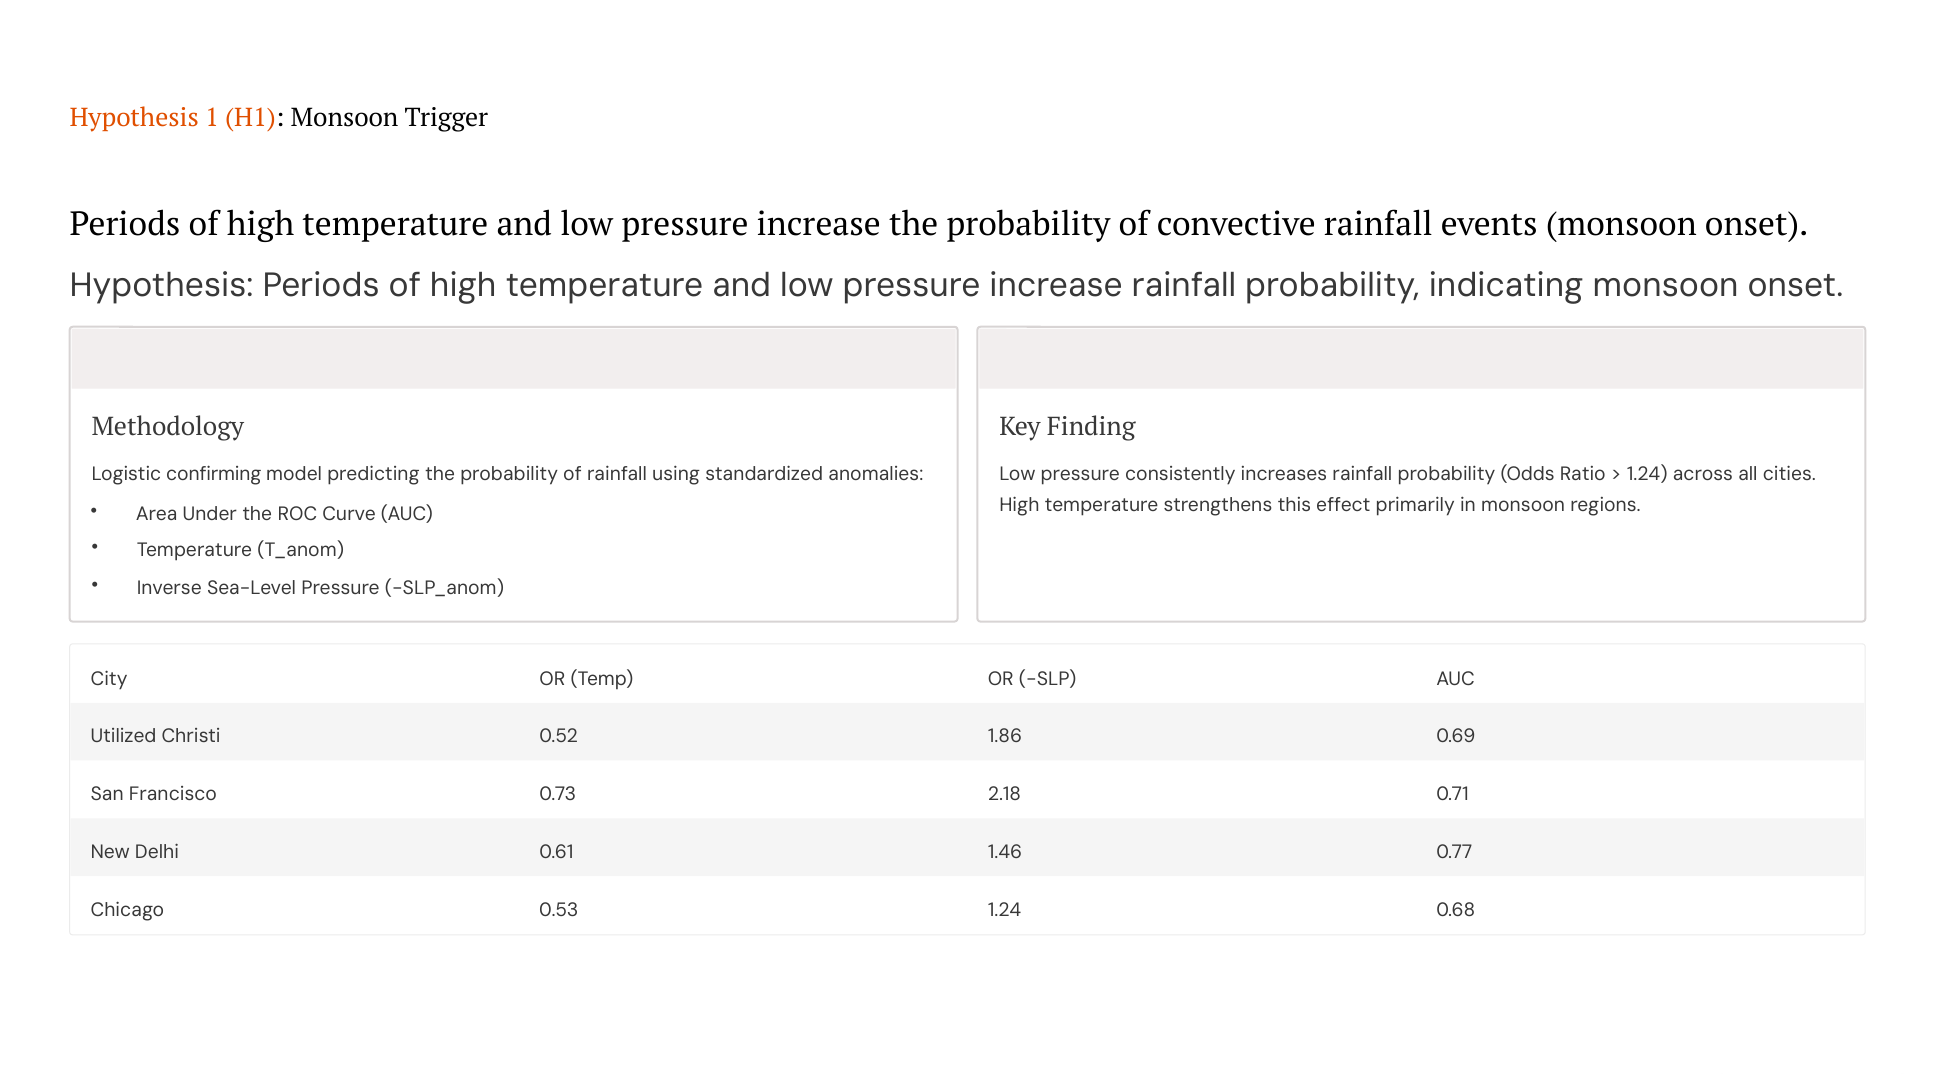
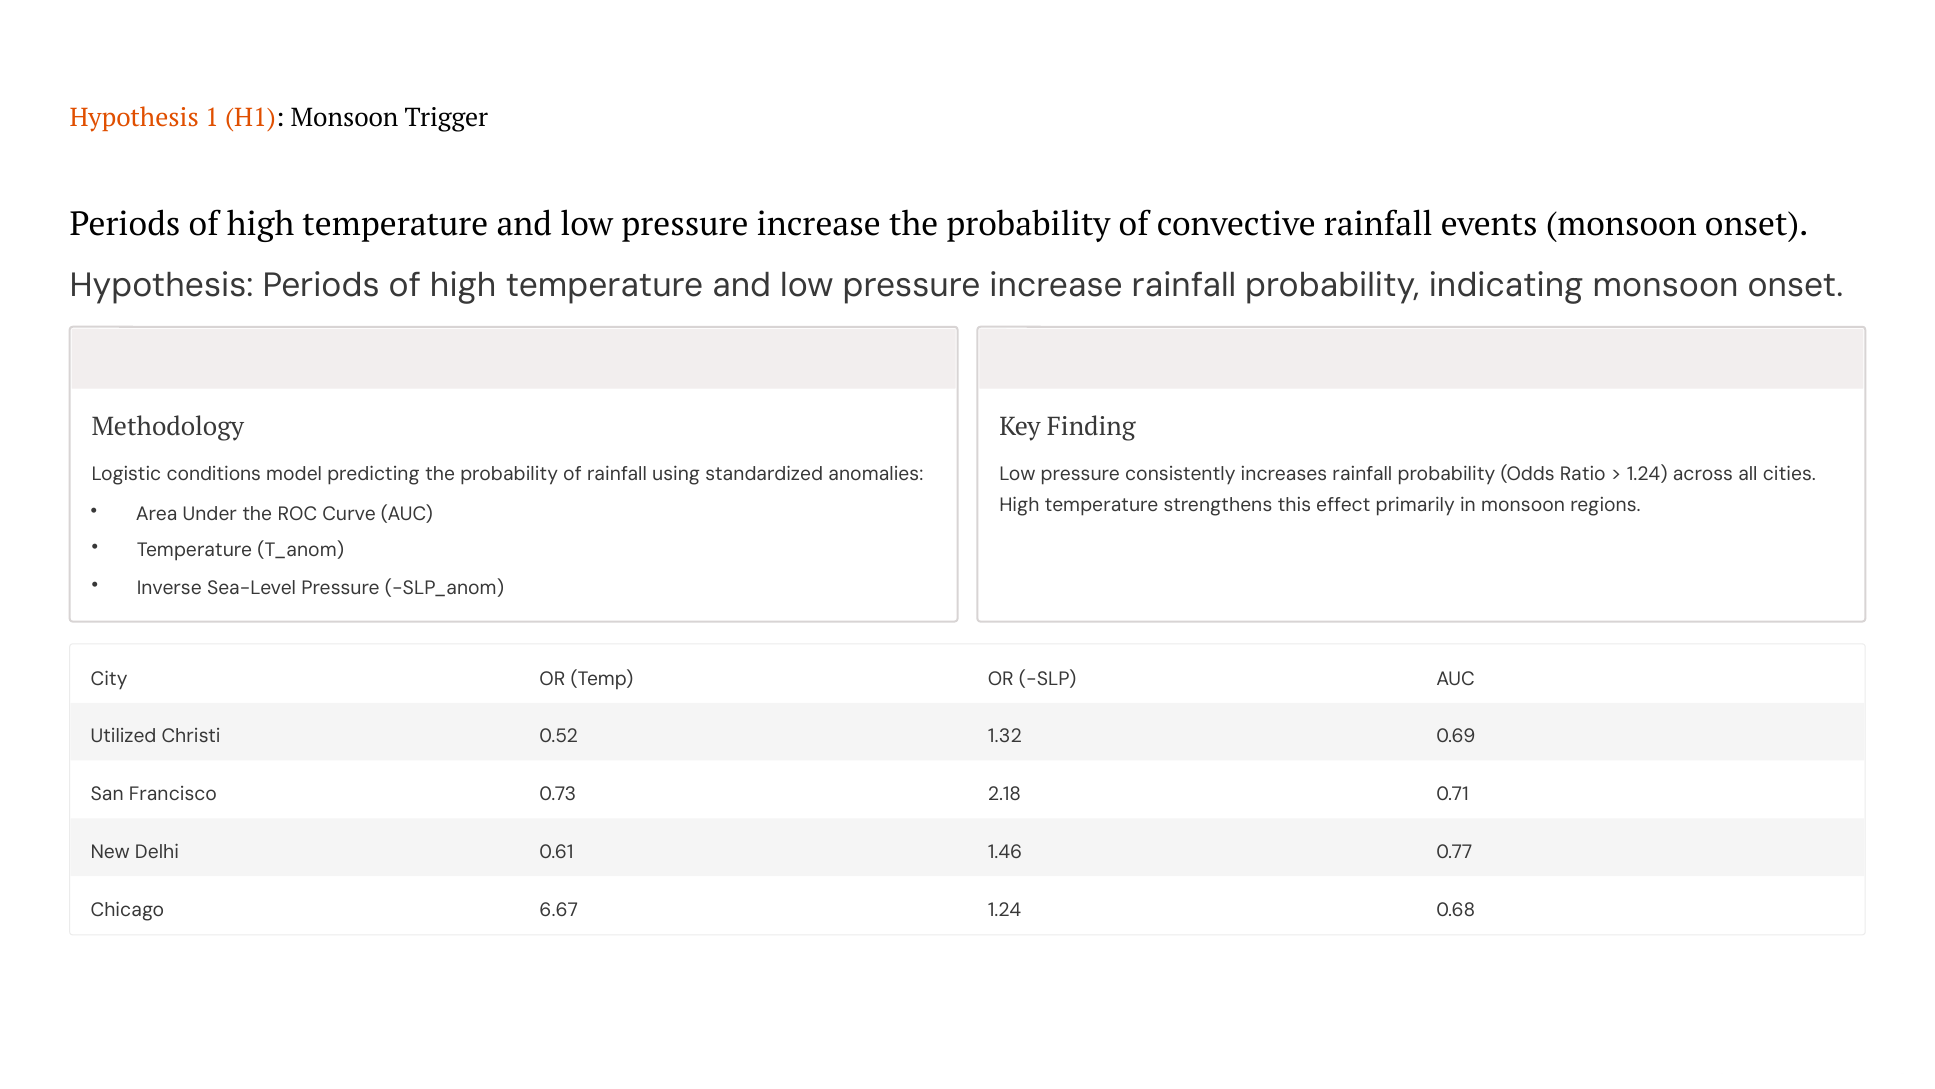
confirming: confirming -> conditions (214, 474)
1.86: 1.86 -> 1.32 (1005, 736)
0.53: 0.53 -> 6.67 (559, 909)
